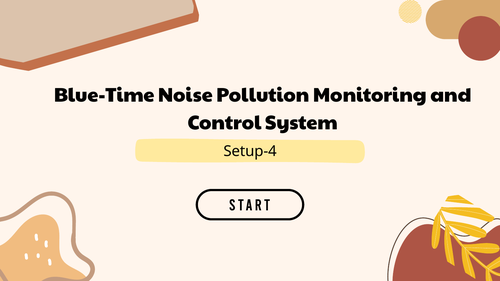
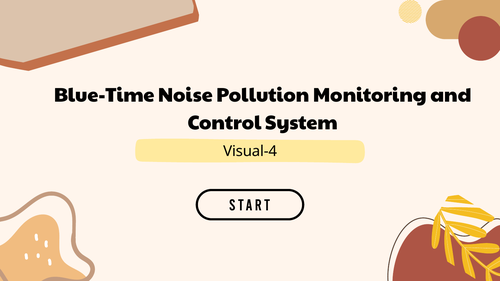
Setup-4: Setup-4 -> Visual-4 (250, 151)
